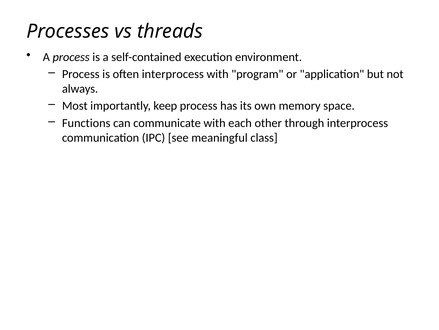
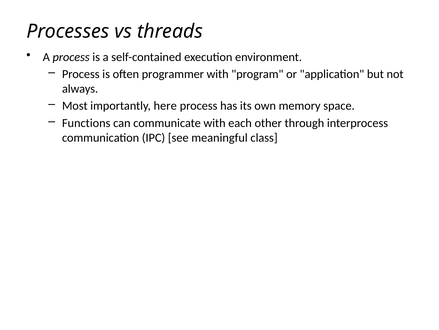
often interprocess: interprocess -> programmer (173, 74)
keep: keep -> here (165, 106)
